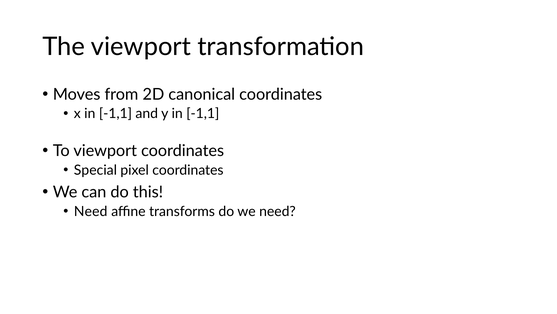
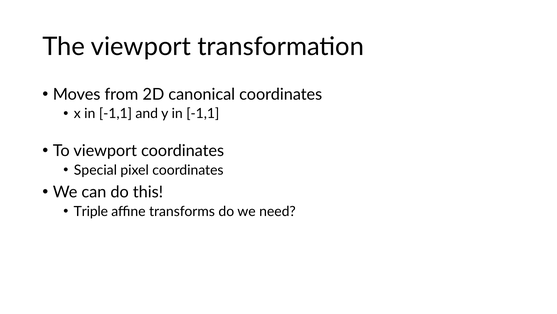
Need: Need -> Triple (91, 211)
